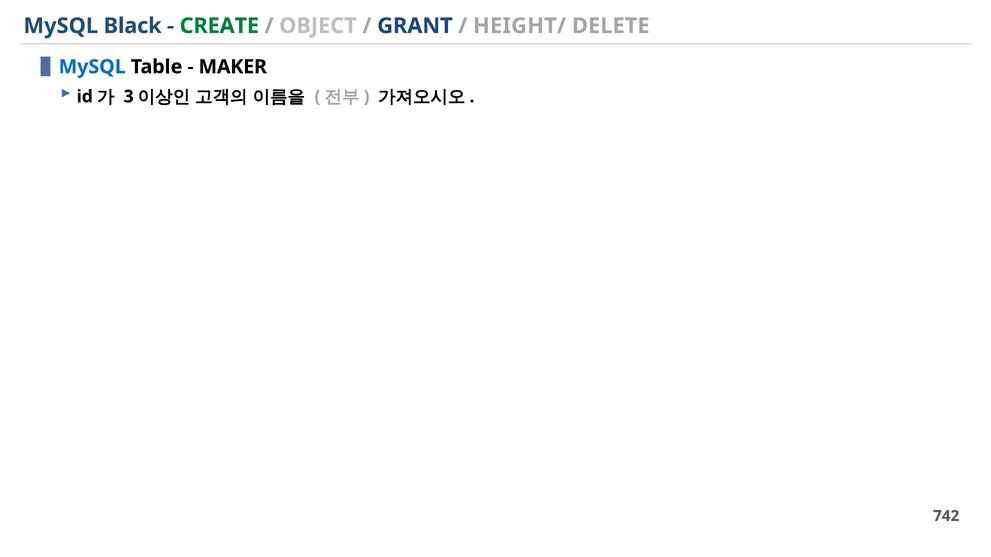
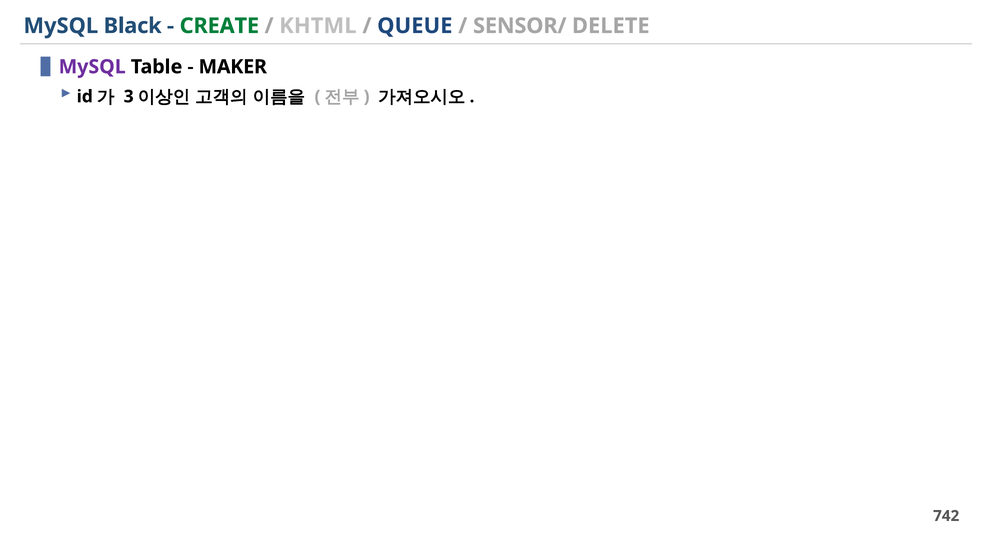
OBJECT: OBJECT -> KHTML (318, 26)
GRANT: GRANT -> QUEUE (415, 26)
HEIGHT/: HEIGHT/ -> SENSOR/ (520, 26)
MySQL colour: blue -> purple (92, 67)
